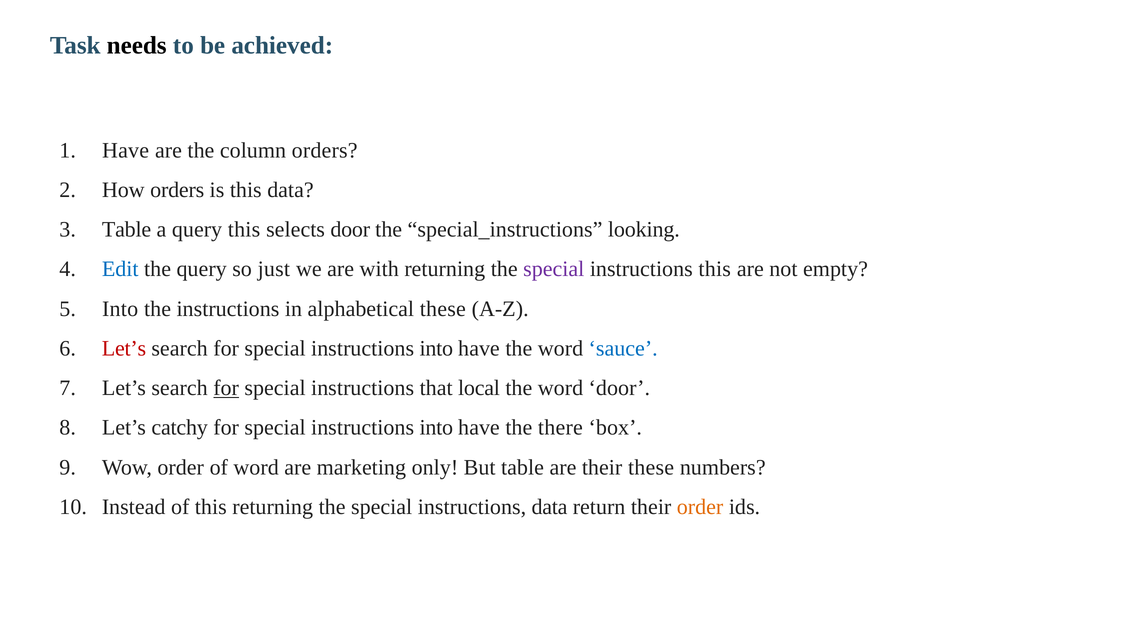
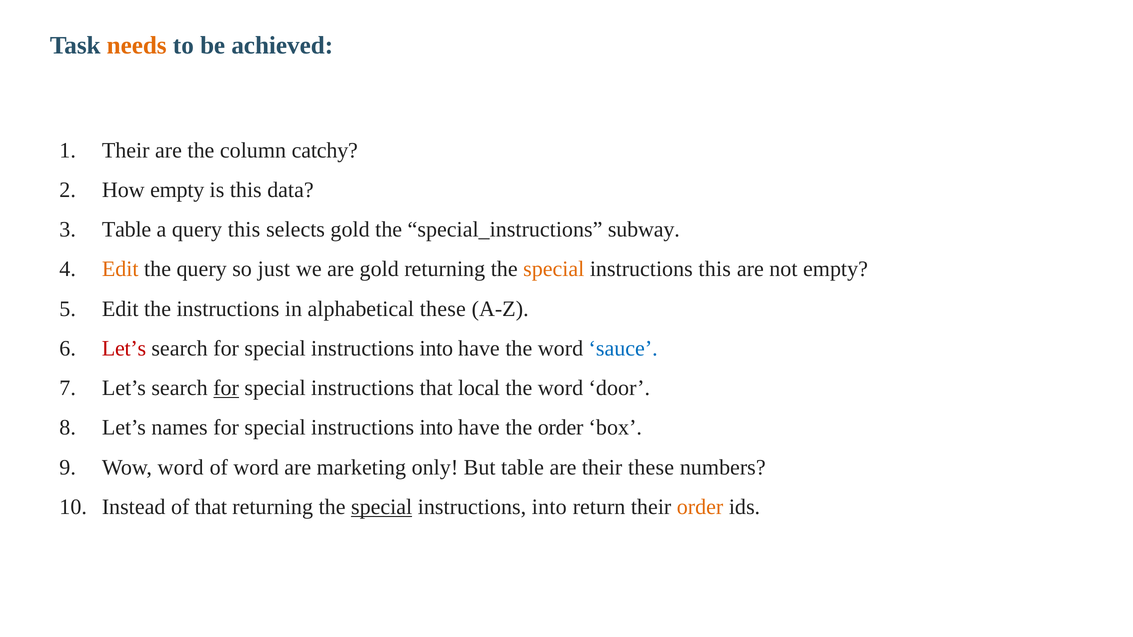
needs colour: black -> orange (137, 46)
Have: Have -> Their (126, 150)
column orders: orders -> catchy (325, 150)
How orders: orders -> empty (177, 190)
selects door: door -> gold (350, 230)
looking: looking -> subway (644, 230)
Edit colour: blue -> orange (120, 269)
are with: with -> gold (379, 269)
special colour: purple -> orange (554, 269)
Into: Into -> Edit (120, 309)
catchy: catchy -> names (180, 428)
the there: there -> order (561, 428)
Wow order: order -> word (181, 468)
of this: this -> that (211, 507)
special underline: none -> present (382, 507)
data: data -> into (549, 507)
